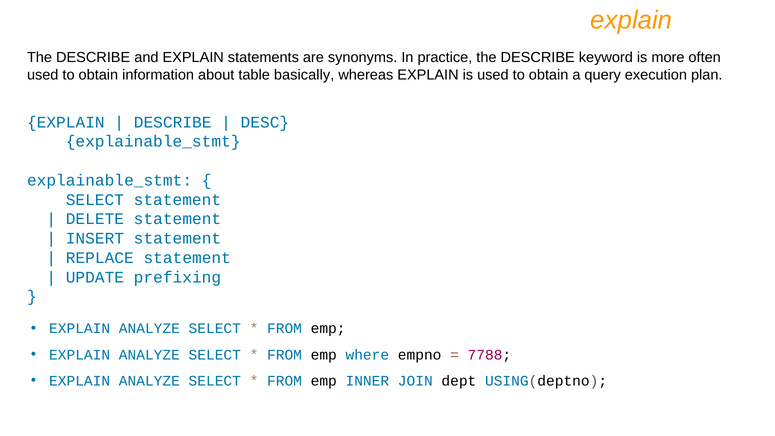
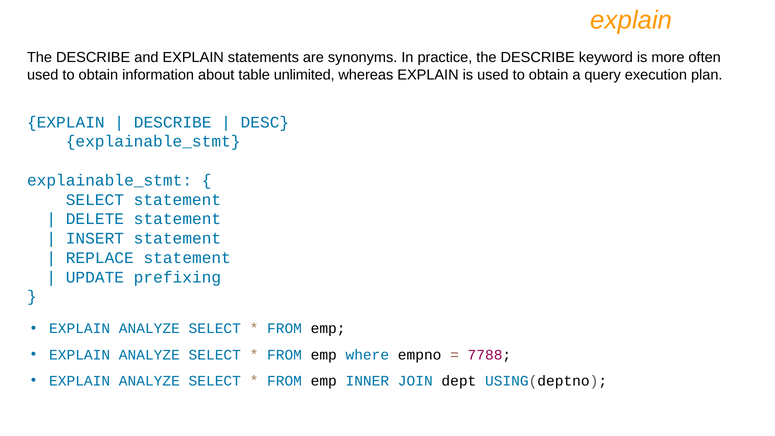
basically: basically -> unlimited (304, 75)
